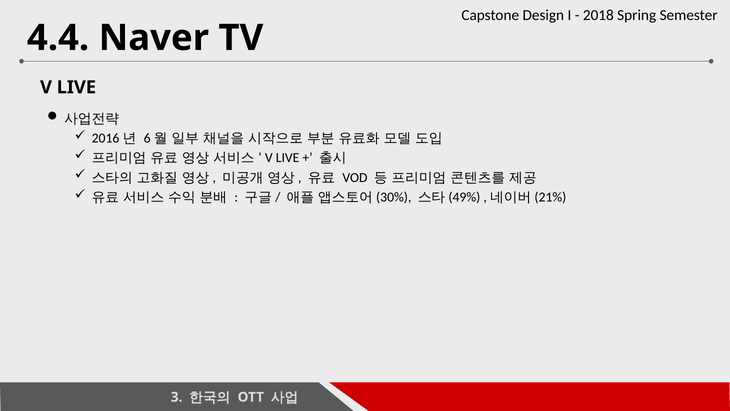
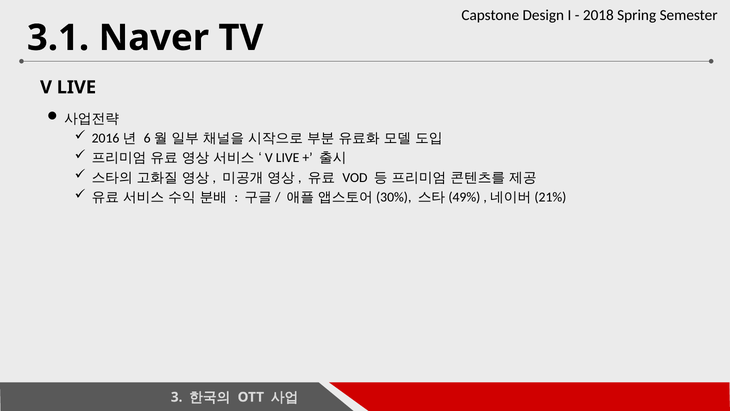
4.4: 4.4 -> 3.1 (58, 38)
